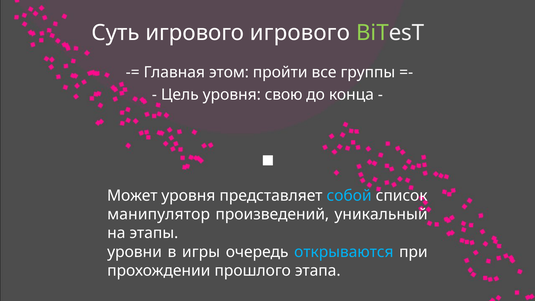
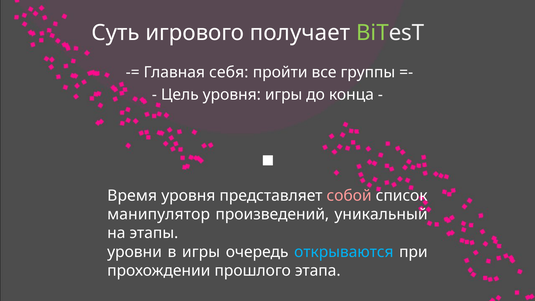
игрового игрового: игрового -> получает (300, 33)
этом: этом -> себя (229, 72)
уровня свою: свою -> игры (284, 95)
Может: Может -> Время (132, 196)
собой colour: light blue -> pink (349, 196)
